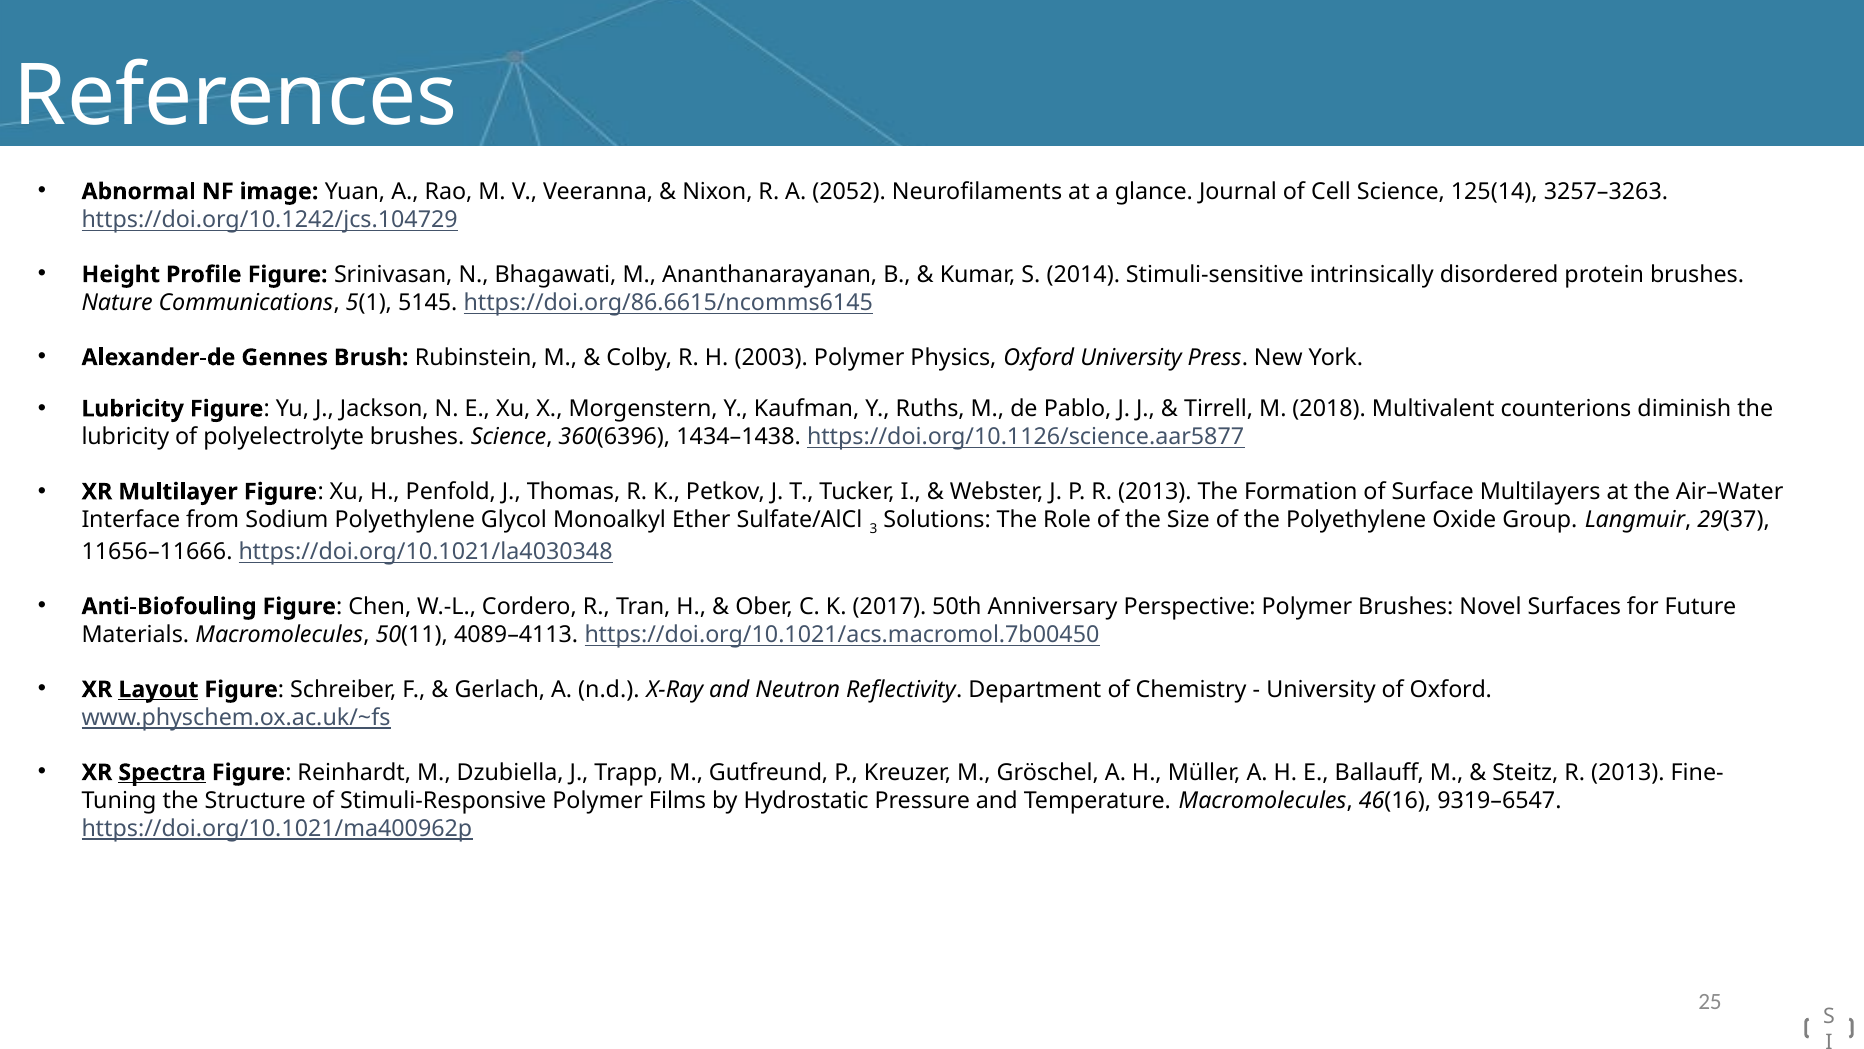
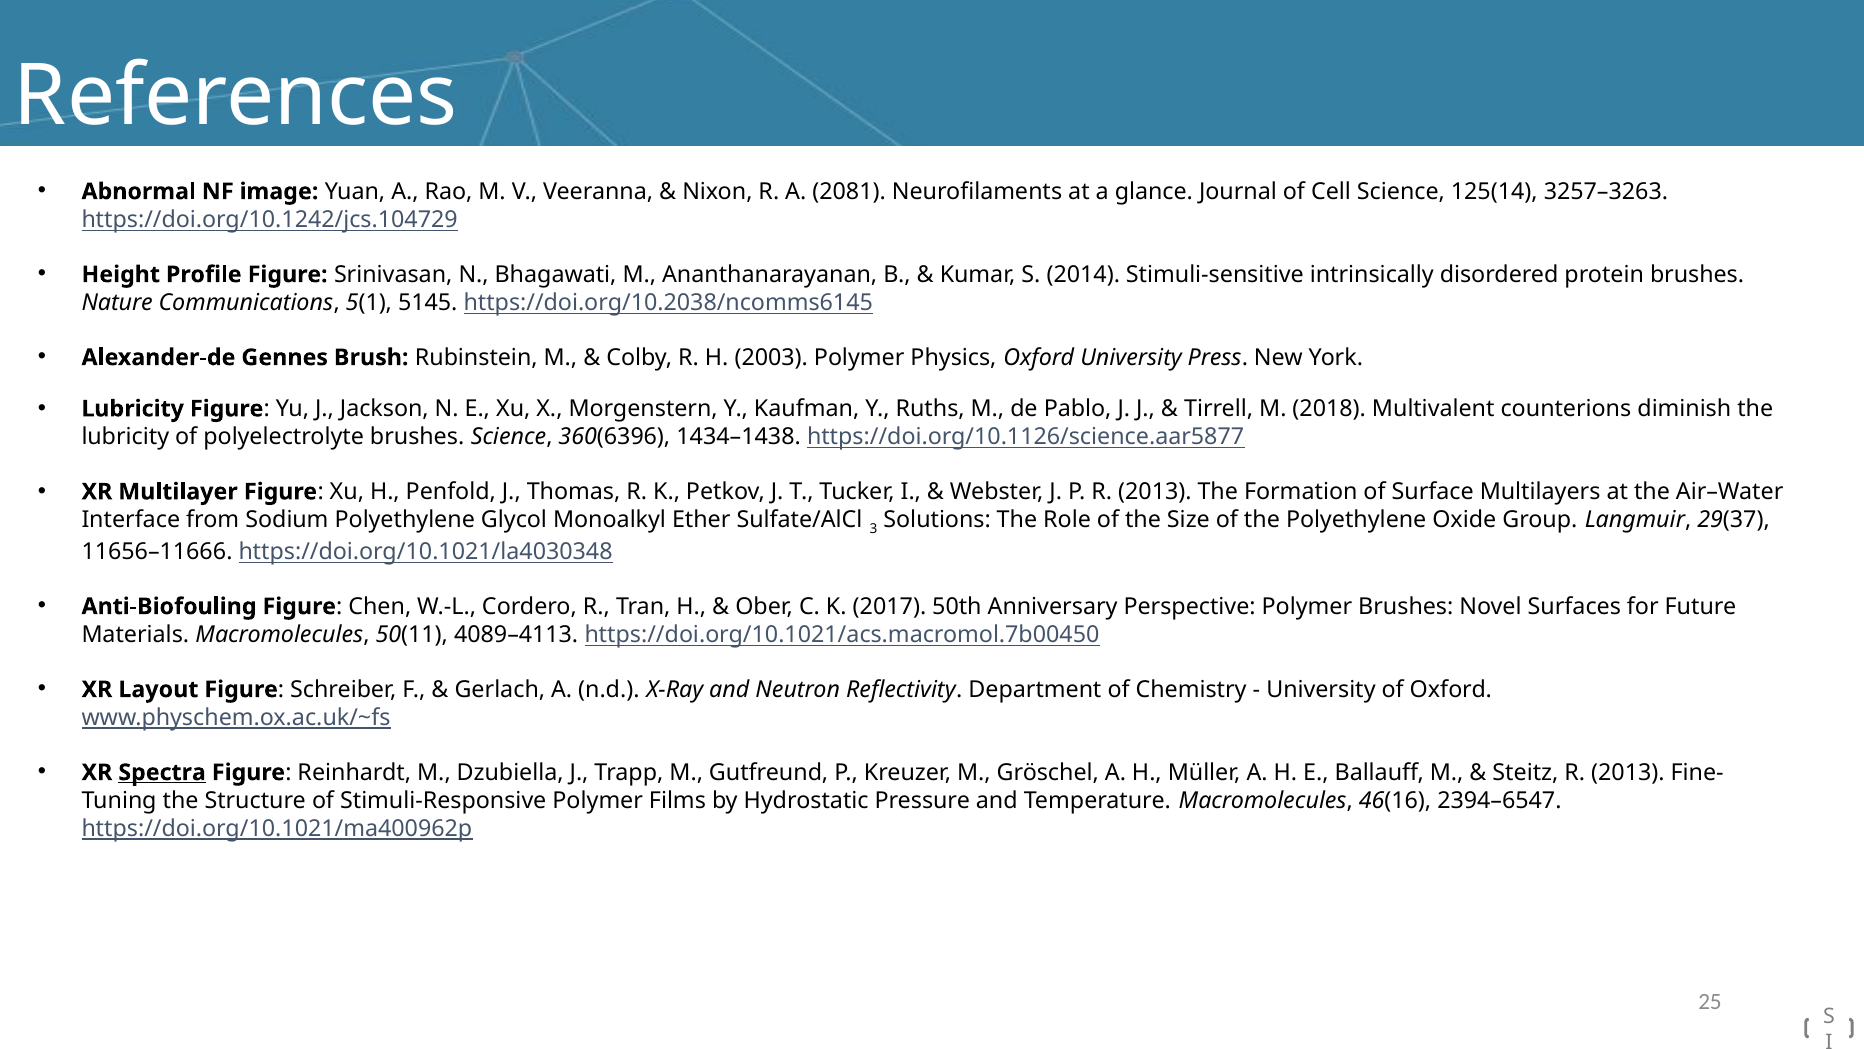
2052: 2052 -> 2081 (849, 191)
https://doi.org/86.6615/ncomms6145: https://doi.org/86.6615/ncomms6145 -> https://doi.org/10.2038/ncomms6145 (668, 302)
Layout underline: present -> none (158, 689)
9319–6547: 9319–6547 -> 2394–6547 (1499, 800)
